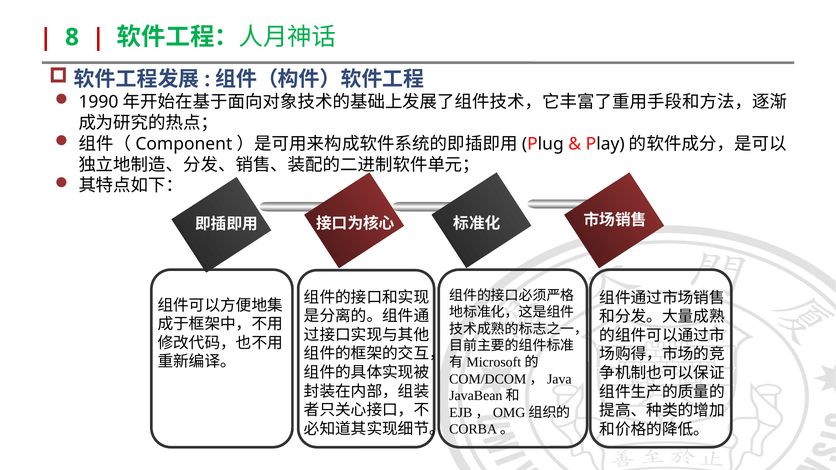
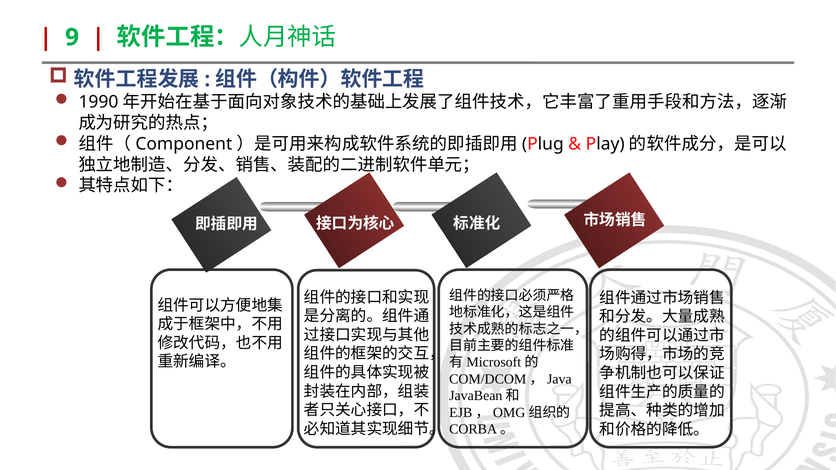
8: 8 -> 9 (72, 37)
